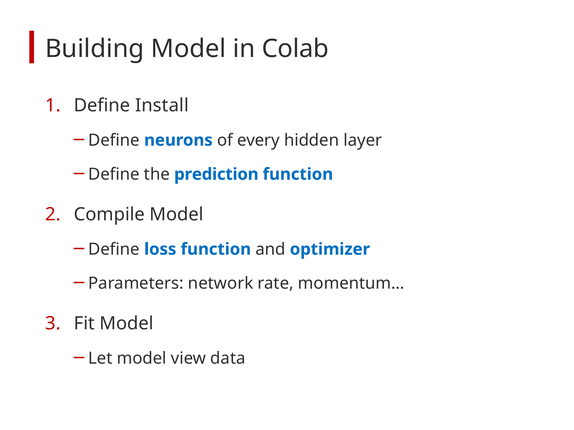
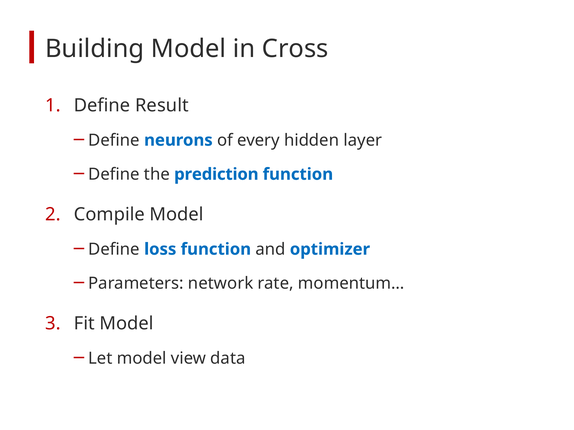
Colab: Colab -> Cross (295, 49)
Install: Install -> Result (162, 105)
